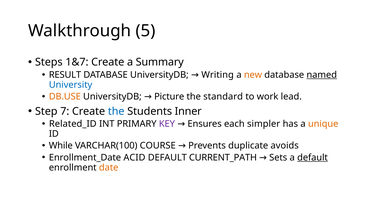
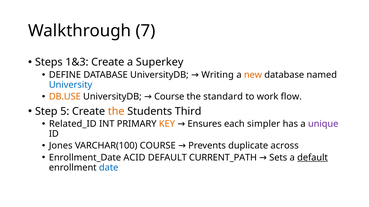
5: 5 -> 7 (145, 31)
1&7: 1&7 -> 1&3 (77, 62)
Summary: Summary -> Superkey (160, 62)
RESULT: RESULT -> DEFINE (65, 75)
named underline: present -> none (322, 75)
UniversityDB Picture: Picture -> Course (169, 97)
lead: lead -> flow (291, 97)
7: 7 -> 5 (65, 112)
the colour: blue -> orange (116, 112)
Inner: Inner -> Third (188, 112)
KEY colour: purple -> orange (167, 124)
unique colour: orange -> purple (323, 124)
While: While -> Jones (61, 146)
avoids: avoids -> across (285, 146)
date colour: orange -> blue (109, 168)
